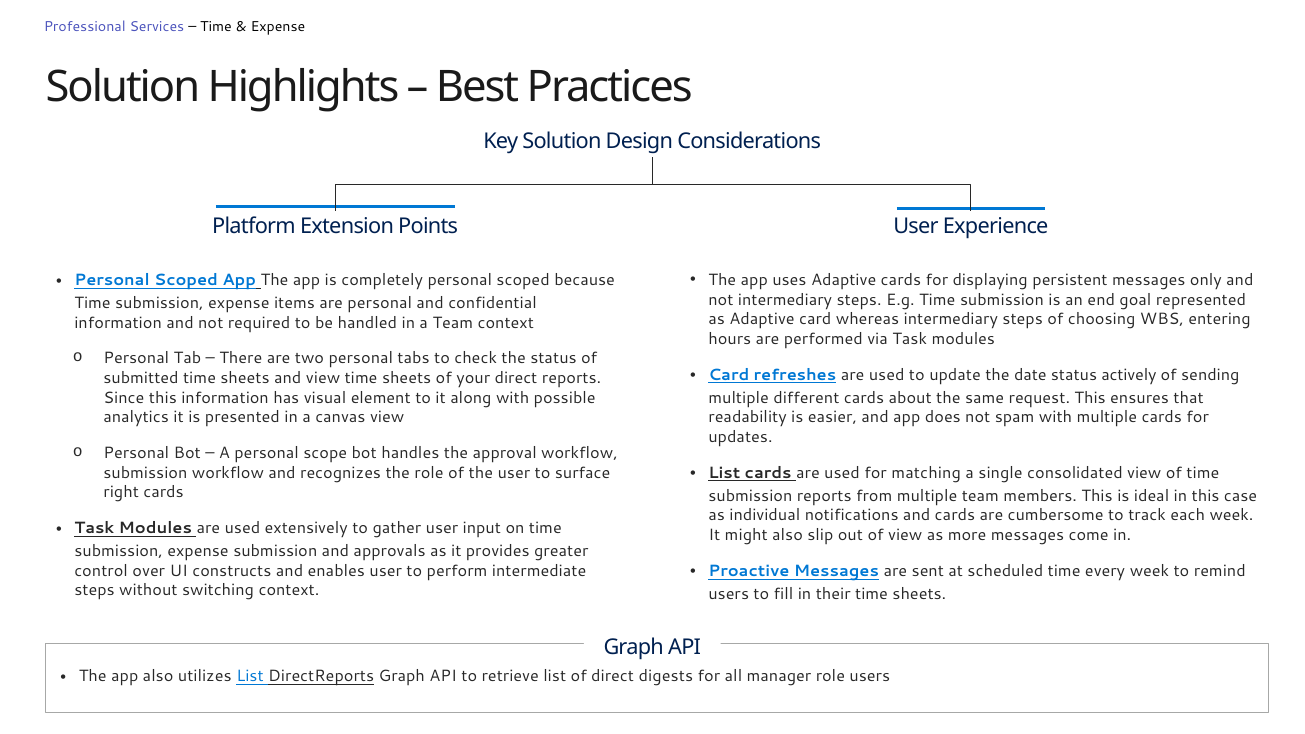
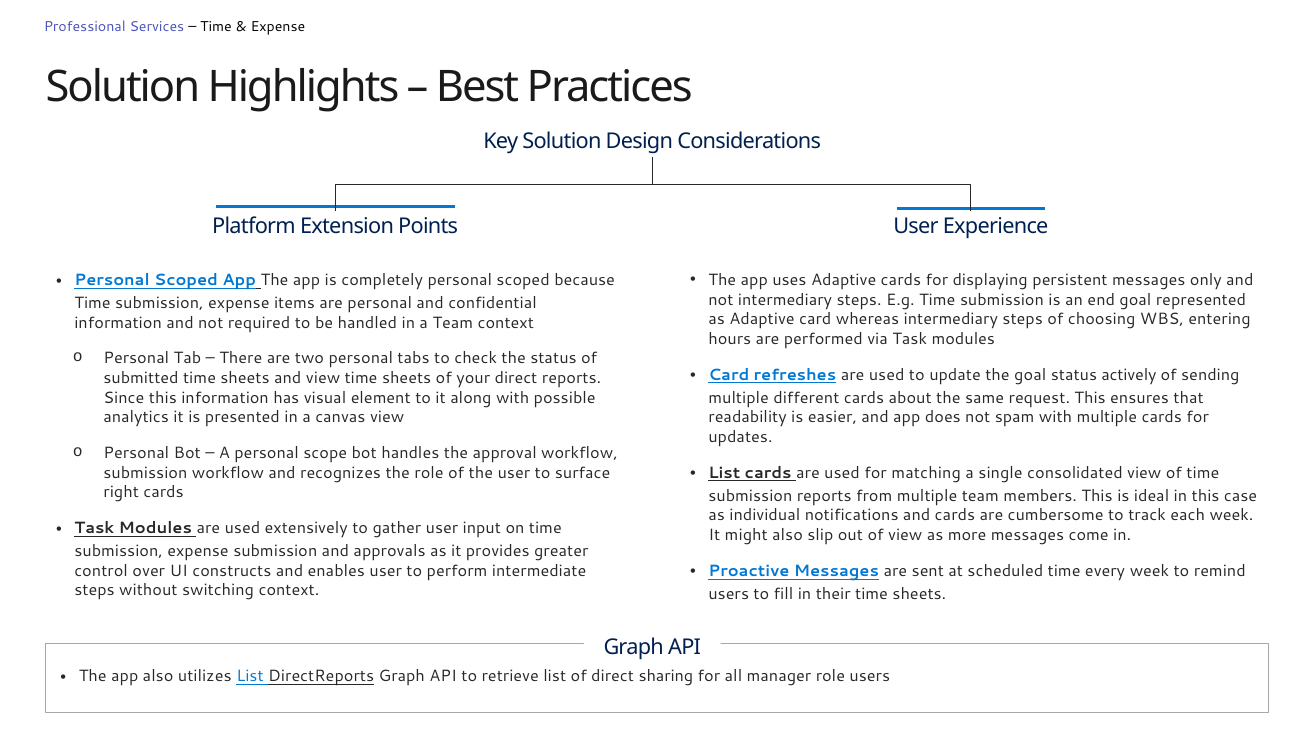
the date: date -> goal (1030, 375)
digests: digests -> sharing (666, 677)
